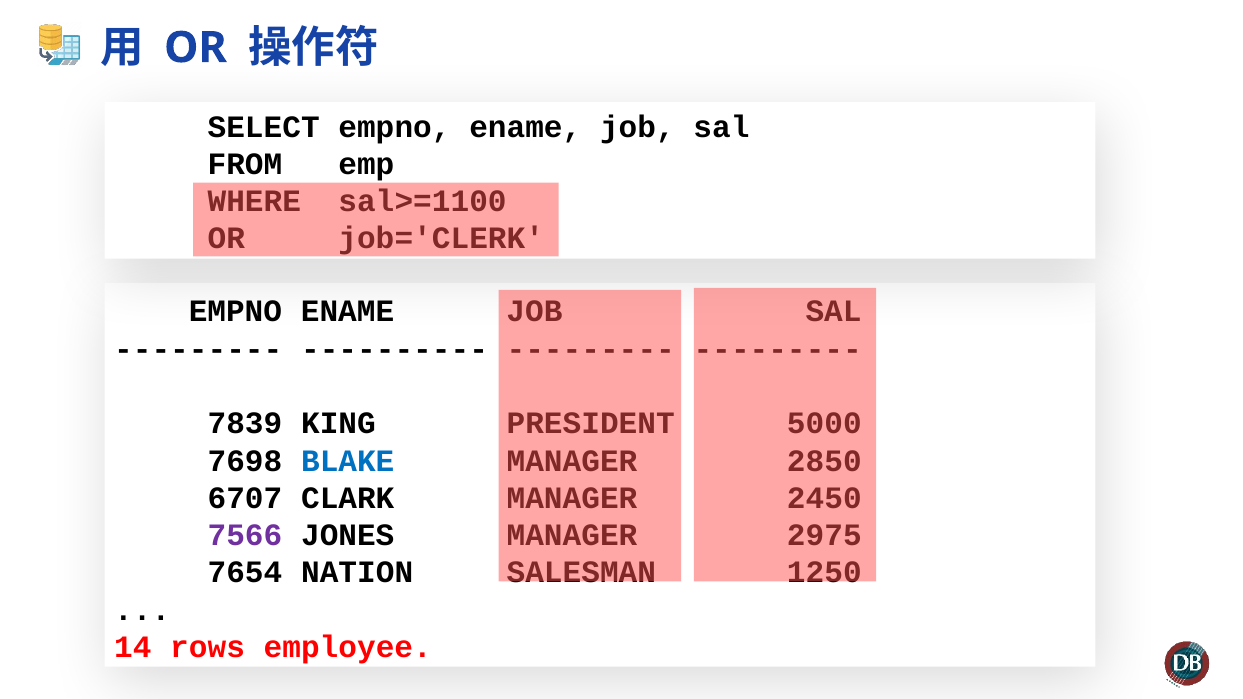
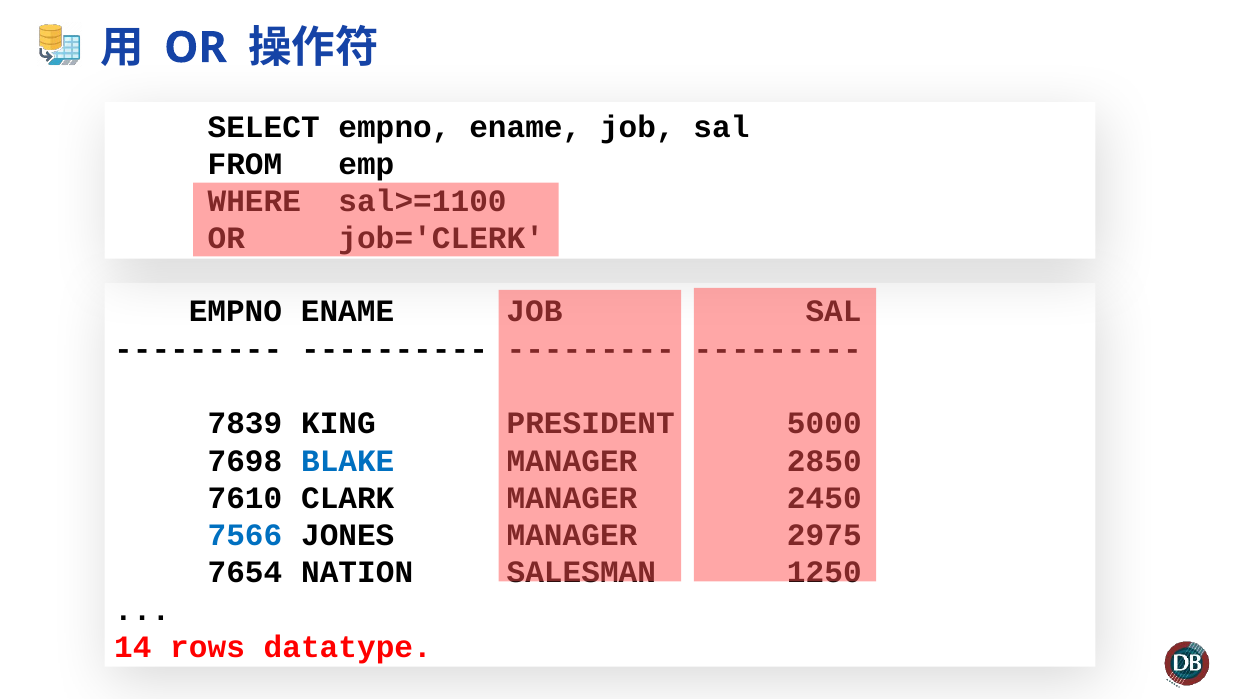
6707: 6707 -> 7610 (245, 498)
7566 colour: purple -> blue (245, 536)
employee: employee -> datatype (348, 647)
